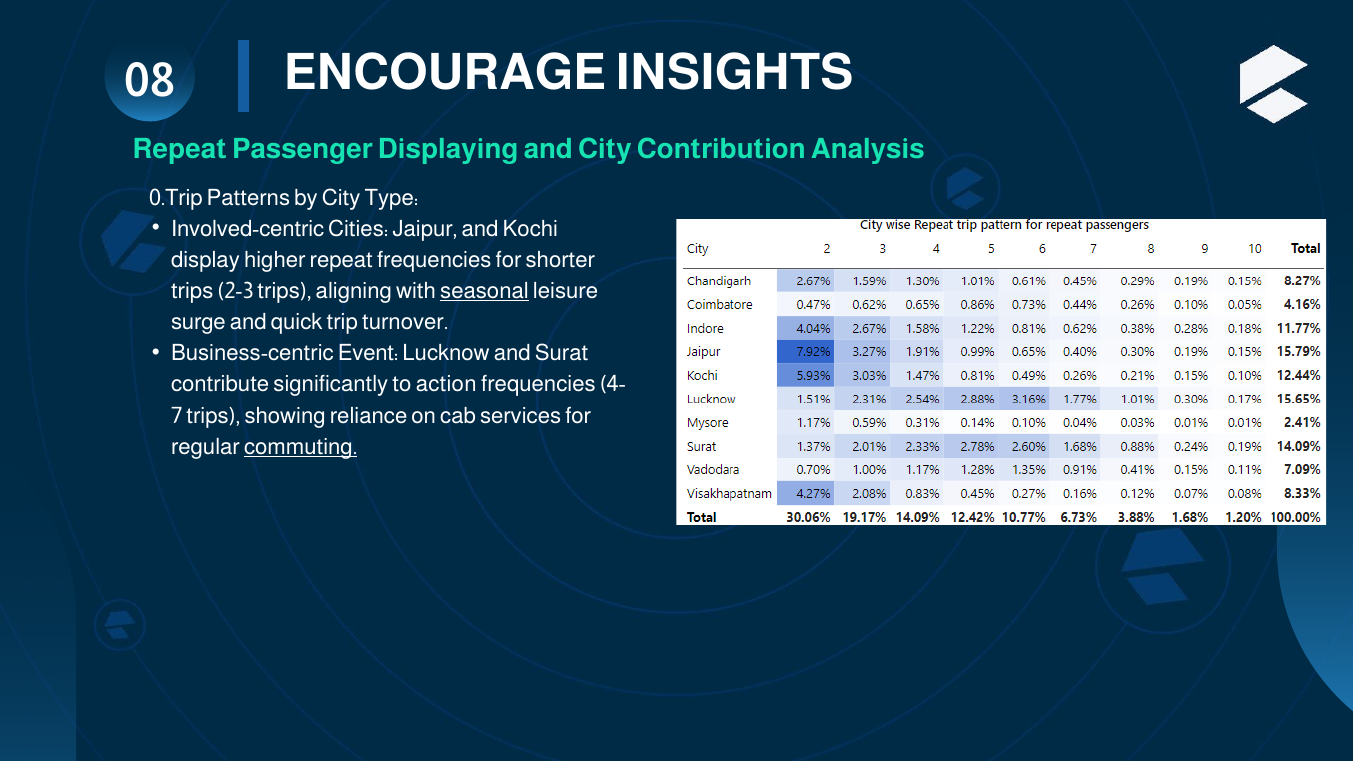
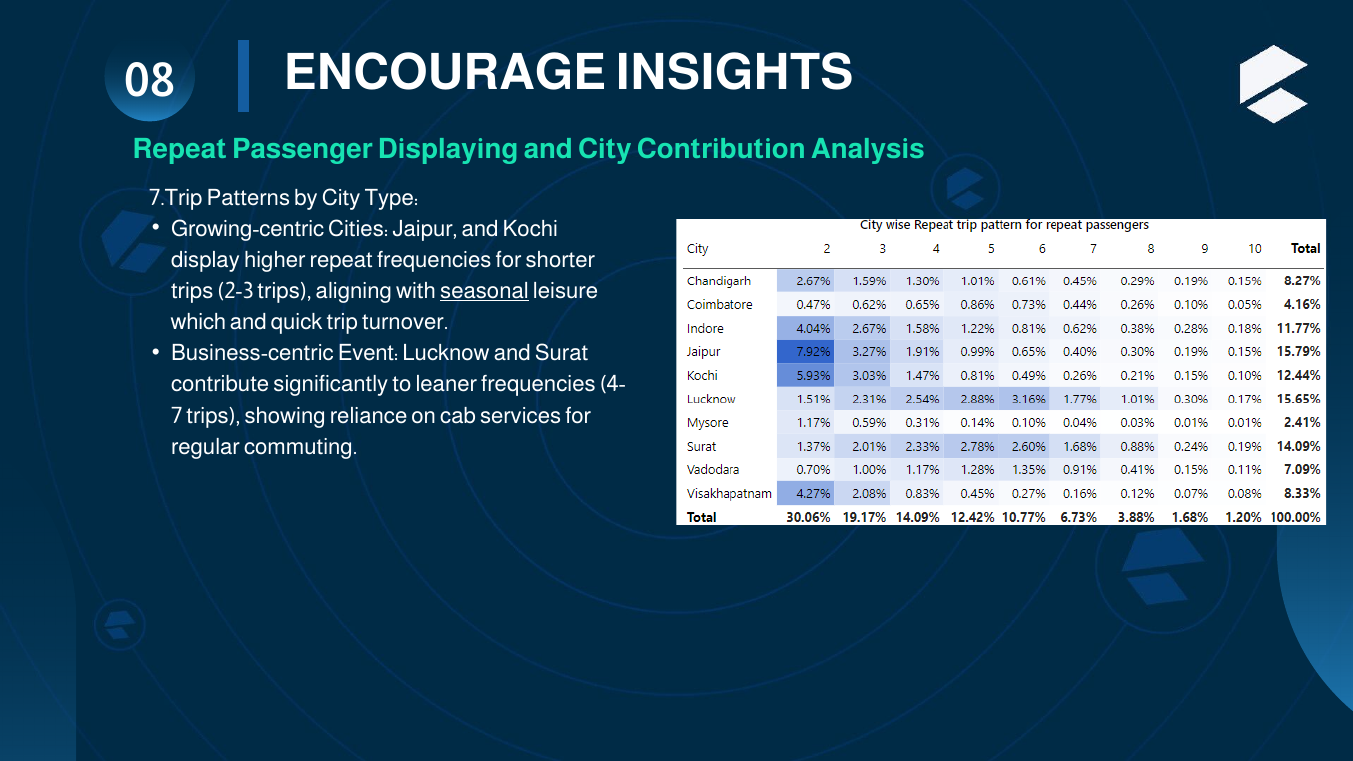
0.Trip: 0.Trip -> 7.Trip (176, 198)
Involved-centric: Involved-centric -> Growing-centric (248, 229)
surge: surge -> which (198, 322)
action: action -> leaner (446, 384)
commuting underline: present -> none (301, 447)
